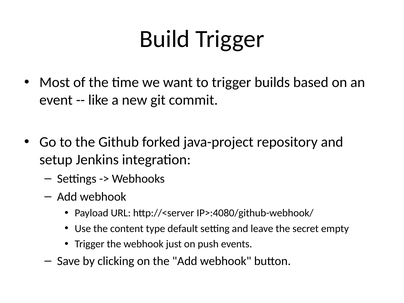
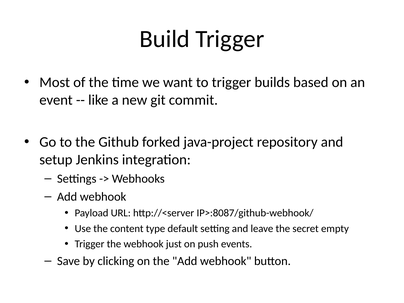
IP>:4080/github-webhook/: IP>:4080/github-webhook/ -> IP>:8087/github-webhook/ (255, 213)
